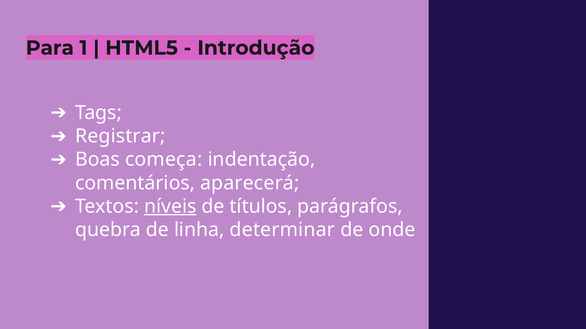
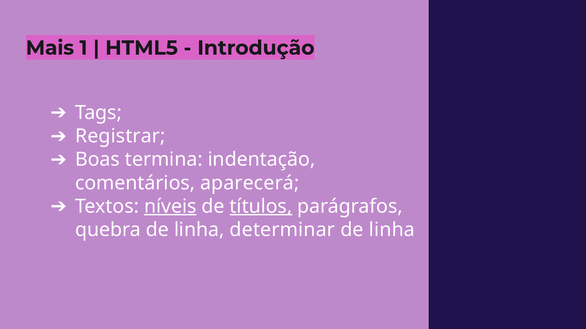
Para: Para -> Mais (50, 48)
começa: começa -> termina (164, 160)
títulos underline: none -> present (261, 207)
onde: onde -> linha (392, 230)
